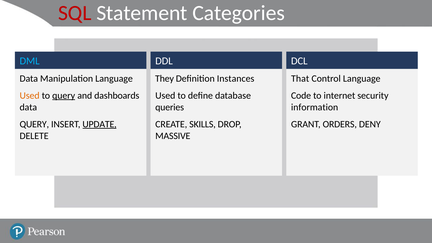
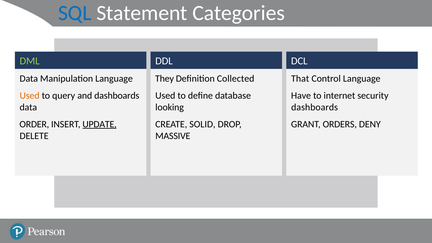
SQL colour: red -> blue (75, 13)
DML colour: light blue -> light green (30, 61)
Instances: Instances -> Collected (236, 79)
query underline: present -> none (64, 96)
Code: Code -> Have (301, 96)
queries: queries -> looking (170, 107)
information: information -> dashboards (315, 107)
QUERY: QUERY -> ORDER (34, 124)
SKILLS: SKILLS -> SOLID (202, 124)
